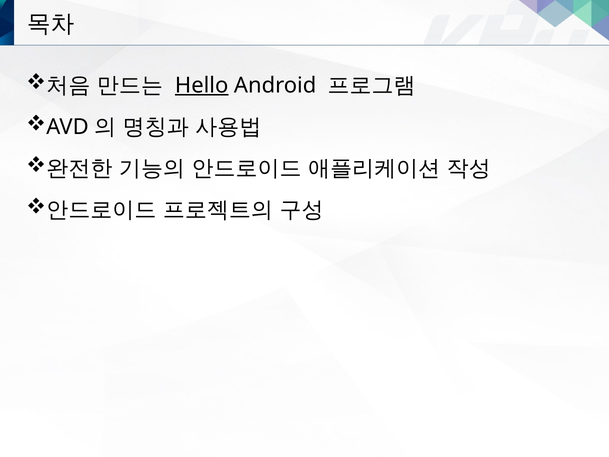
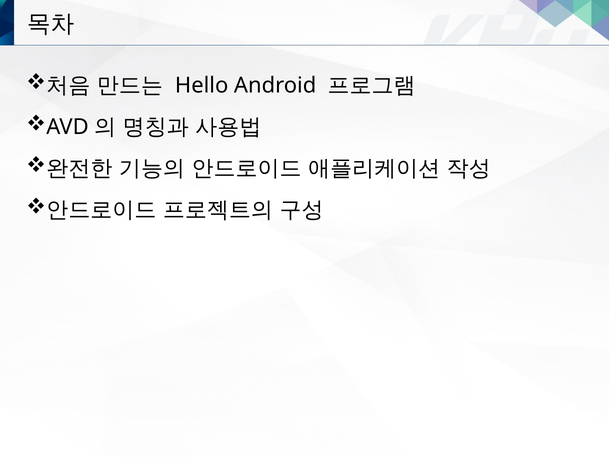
Hello underline: present -> none (202, 85)
